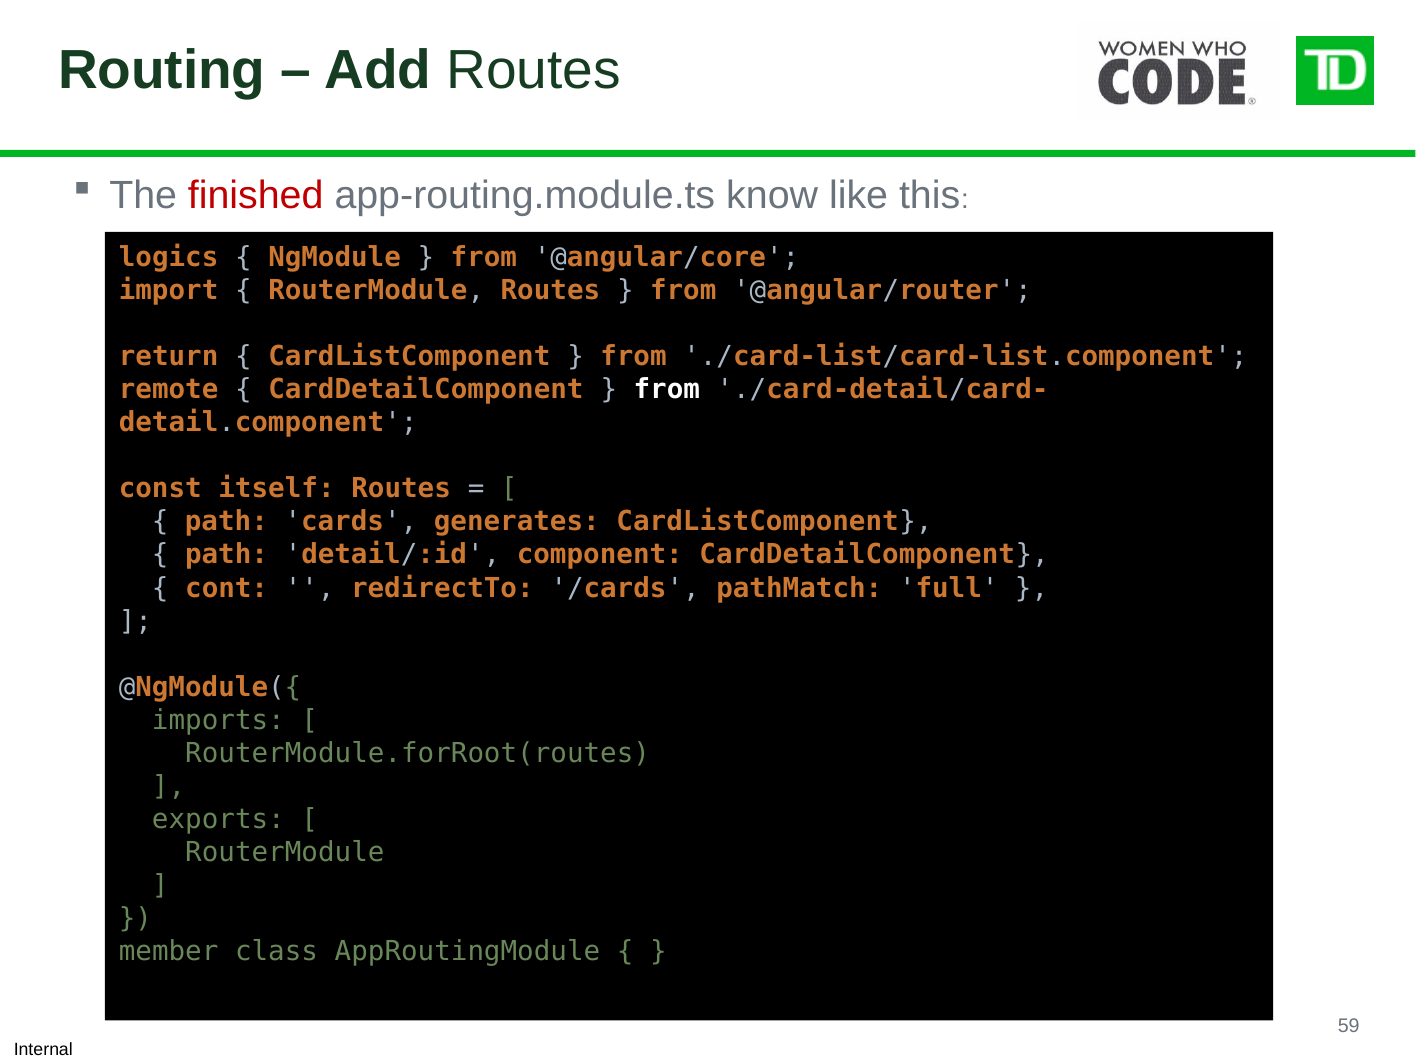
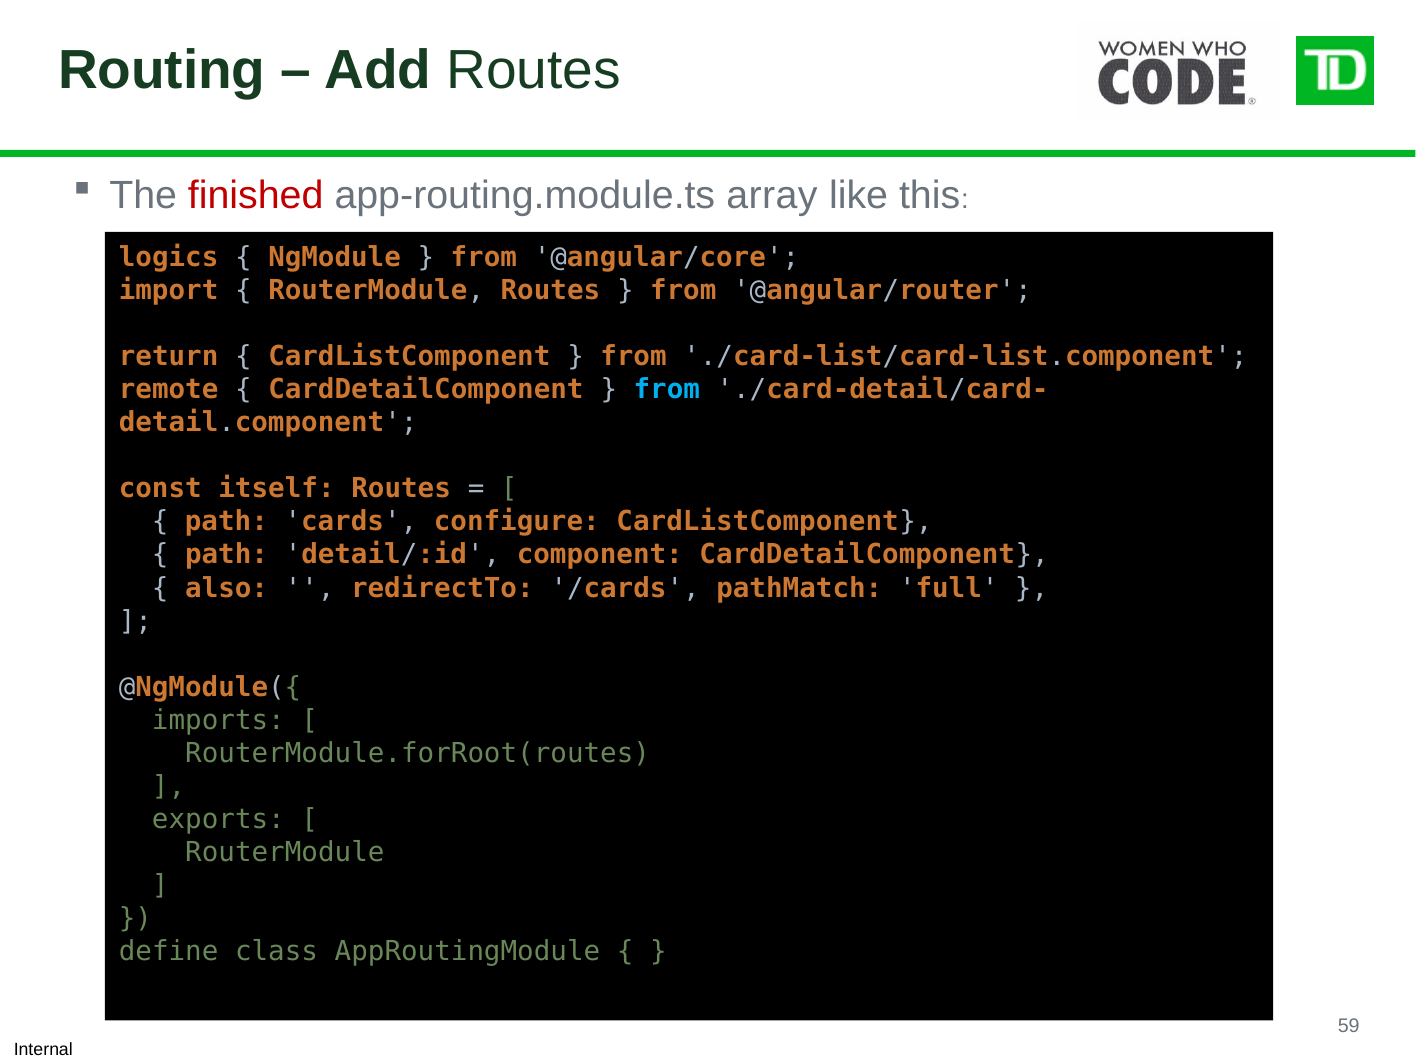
know: know -> array (772, 195)
from colour: white -> light blue (667, 390)
generates: generates -> configure (517, 522)
cont: cont -> also (227, 588)
member: member -> define (169, 952)
